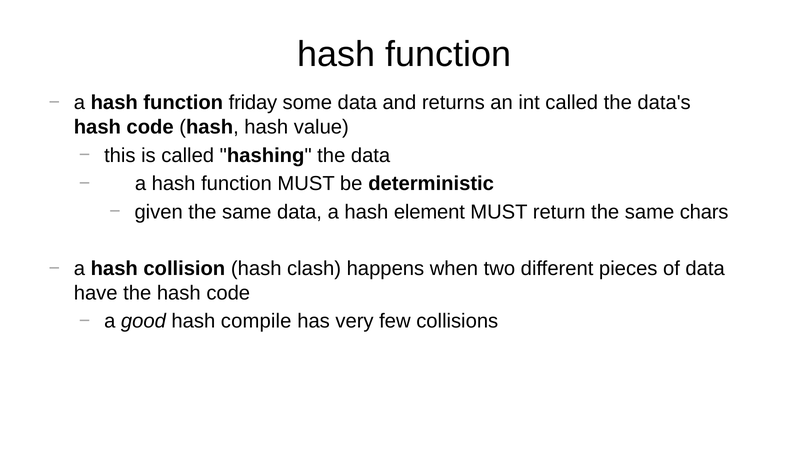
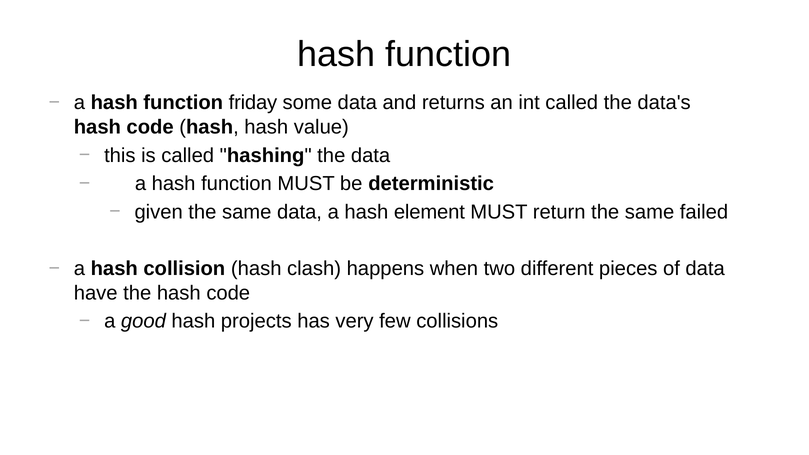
chars: chars -> failed (704, 212)
compile: compile -> projects (256, 321)
